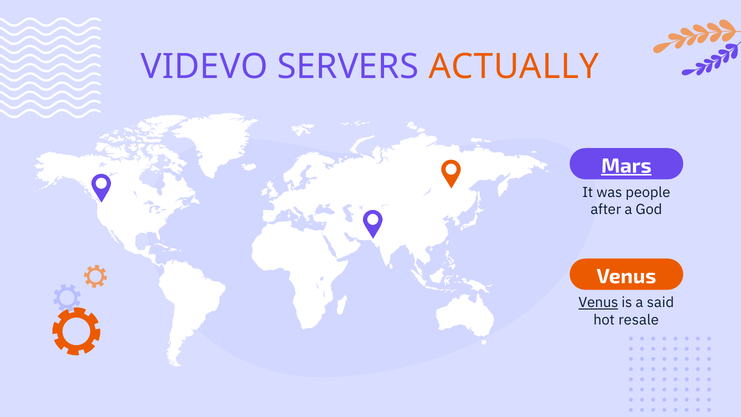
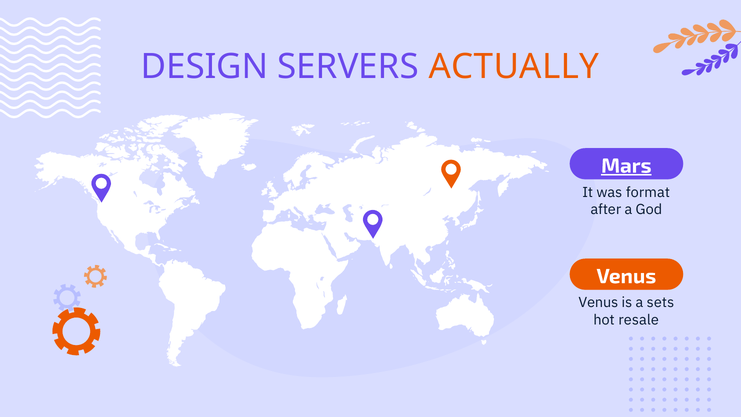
VIDEVO: VIDEVO -> DESIGN (205, 67)
people: people -> format (648, 192)
Venus underline: present -> none (598, 303)
said: said -> sets (660, 303)
